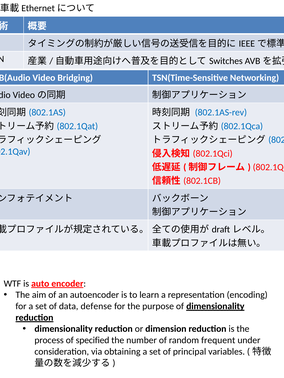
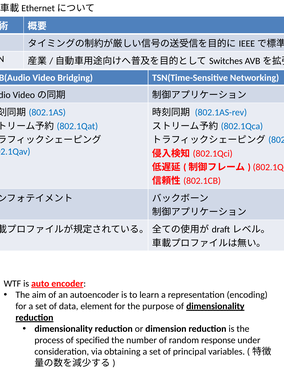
defense: defense -> element (96, 307)
frequent: frequent -> response (218, 341)
